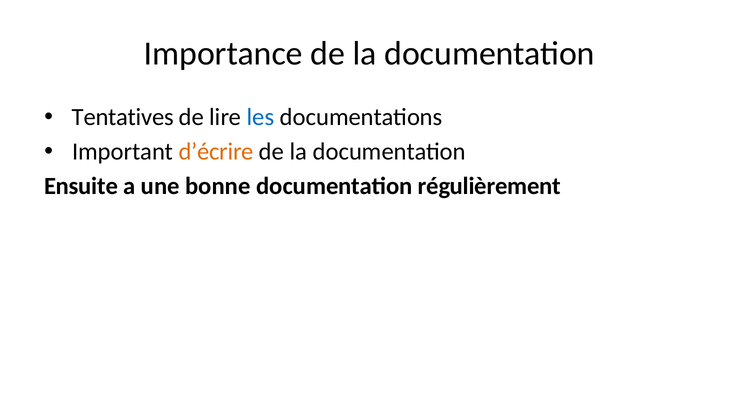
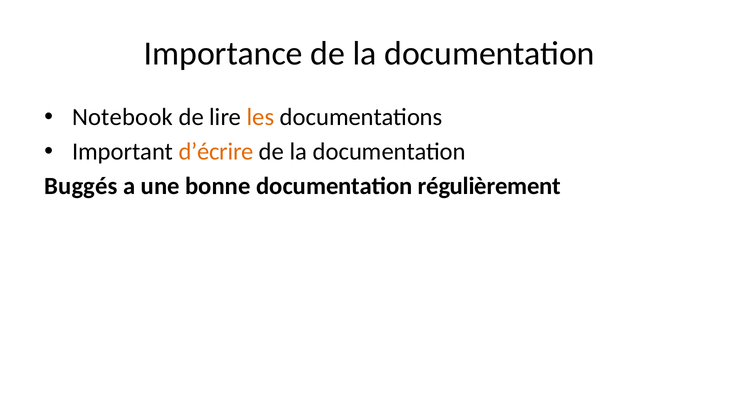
Tentatives: Tentatives -> Notebook (122, 117)
les colour: blue -> orange (260, 117)
Ensuite: Ensuite -> Buggés (81, 186)
